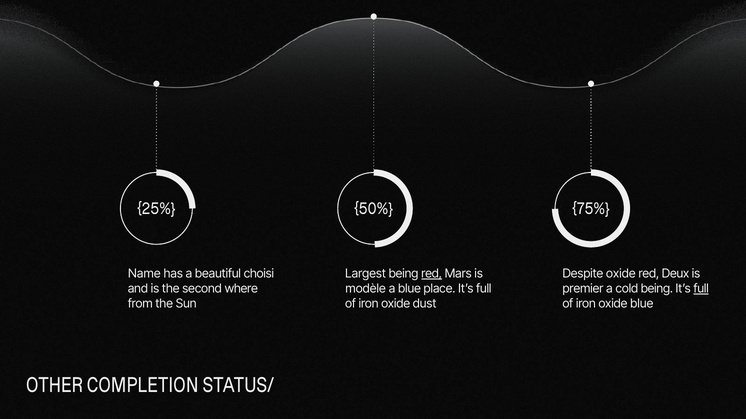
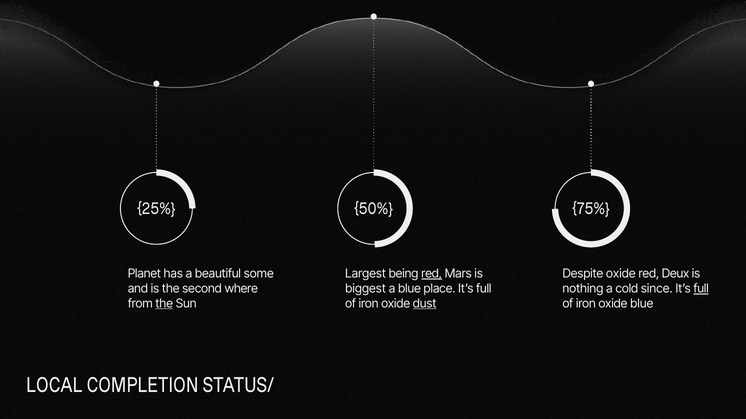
Name: Name -> Planet (144, 274)
choisi: choisi -> some (259, 274)
modèle: modèle -> biggest (366, 289)
premier: premier -> nothing (583, 289)
cold being: being -> since (657, 289)
the underline: none -> present (164, 304)
dust underline: none -> present (425, 304)
OTHER: OTHER -> LOCAL (54, 386)
